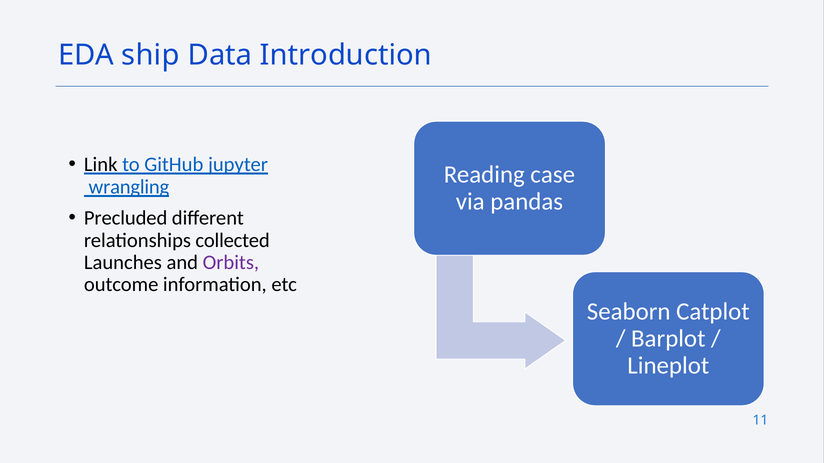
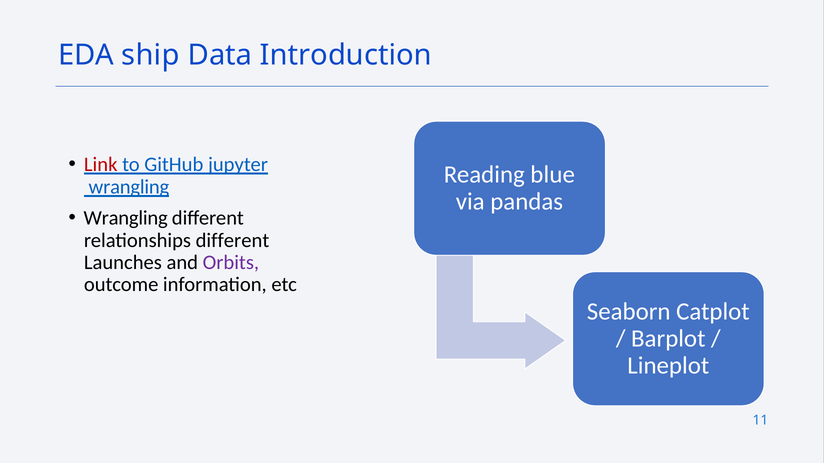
Link colour: black -> red (101, 165)
case: case -> blue (553, 175)
Precluded: Precluded -> Wrangling (126, 218)
relationships collected: collected -> different (232, 240)
